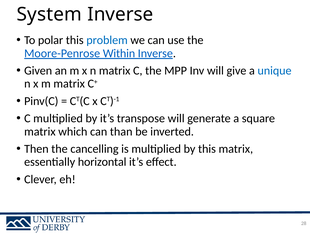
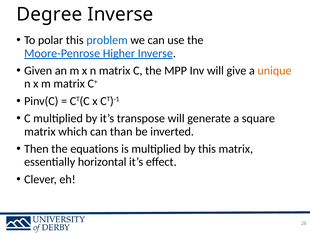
System: System -> Degree (49, 14)
Within: Within -> Higher (119, 53)
unique colour: blue -> orange (275, 71)
cancelling: cancelling -> equations (94, 149)
